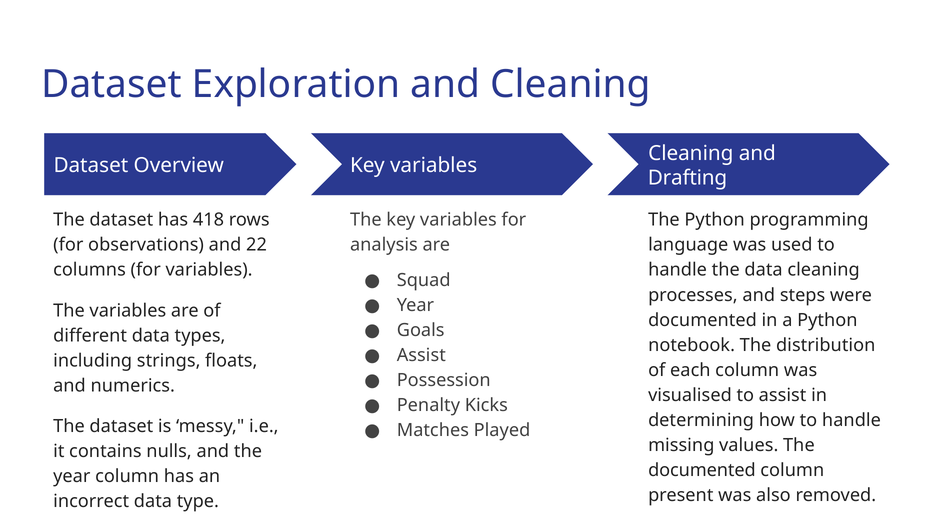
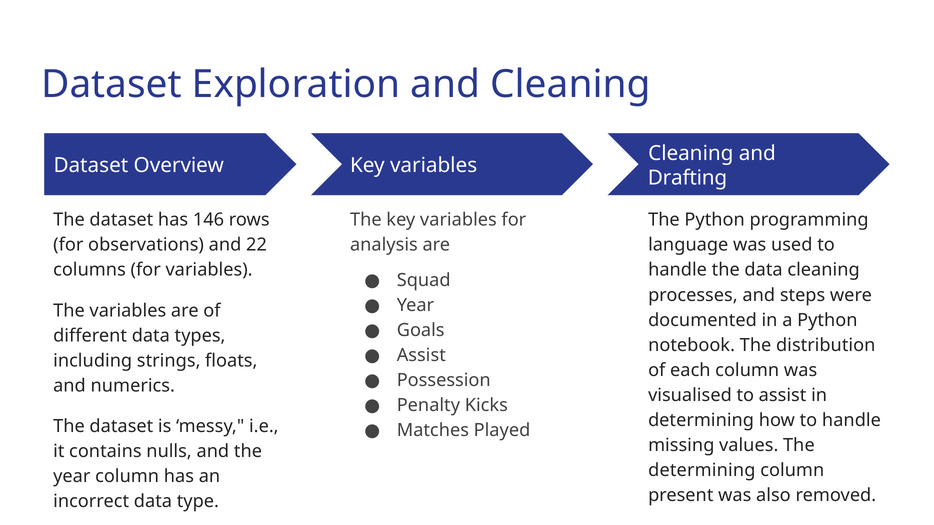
418: 418 -> 146 (209, 220)
documented: documented -> determining (702, 471)
